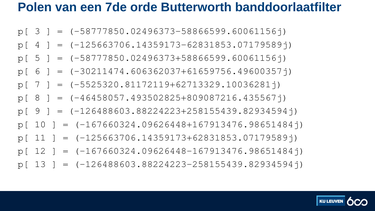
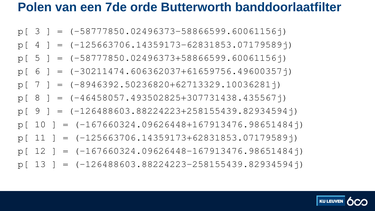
-5525320.81172119+62713329.10036281j: -5525320.81172119+62713329.10036281j -> -8946392.50236820+62713329.10036281j (175, 84)
-46458057.493502825+809087216.435567j: -46458057.493502825+809087216.435567j -> -46458057.493502825+307731438.435567j (178, 98)
